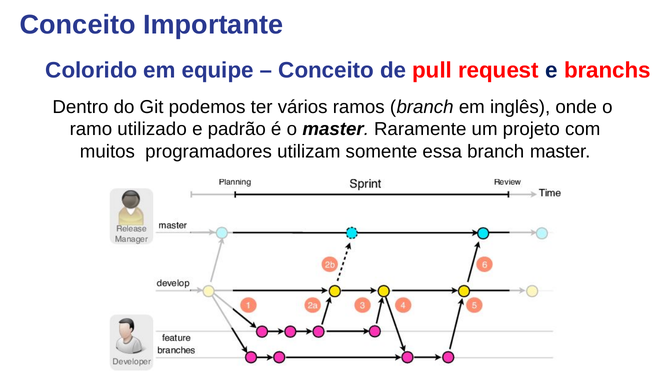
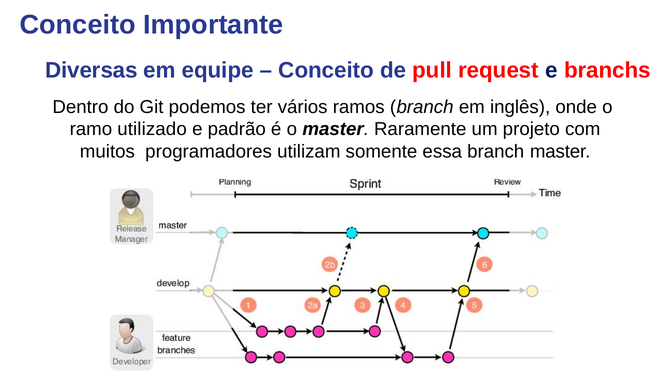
Colorido: Colorido -> Diversas (91, 70)
